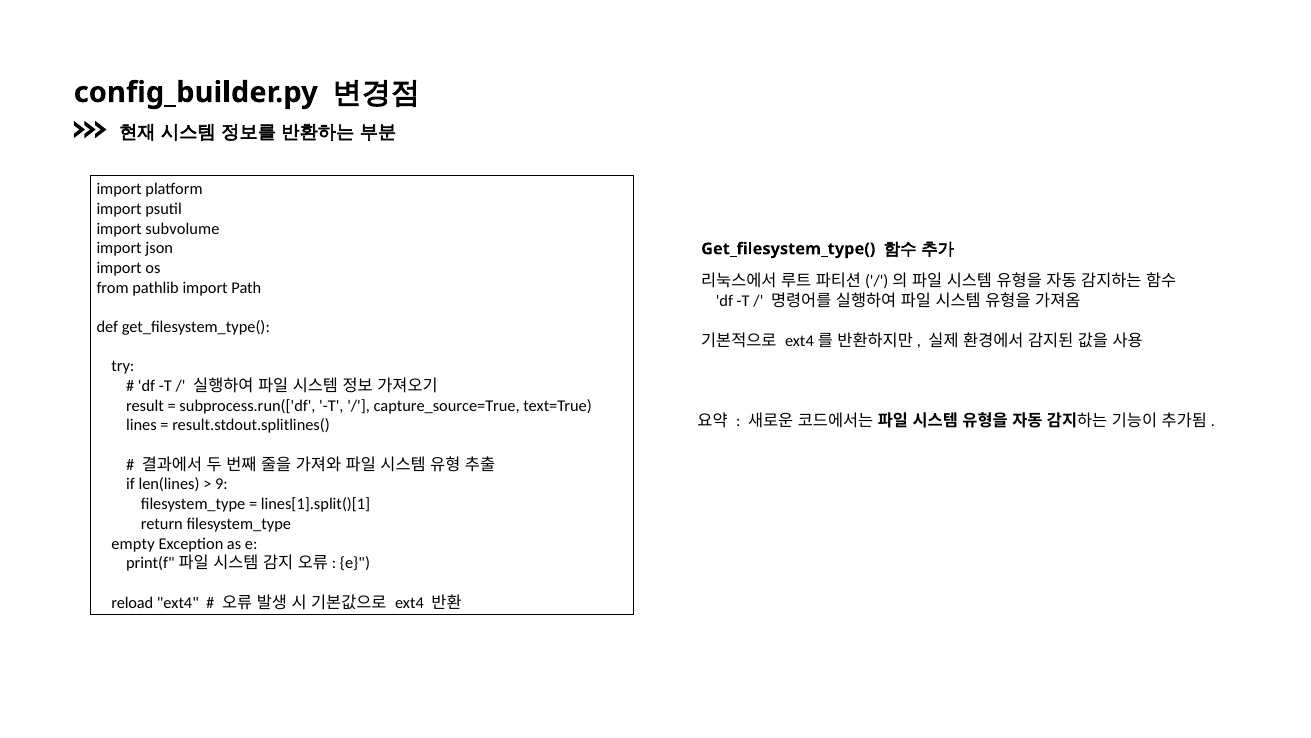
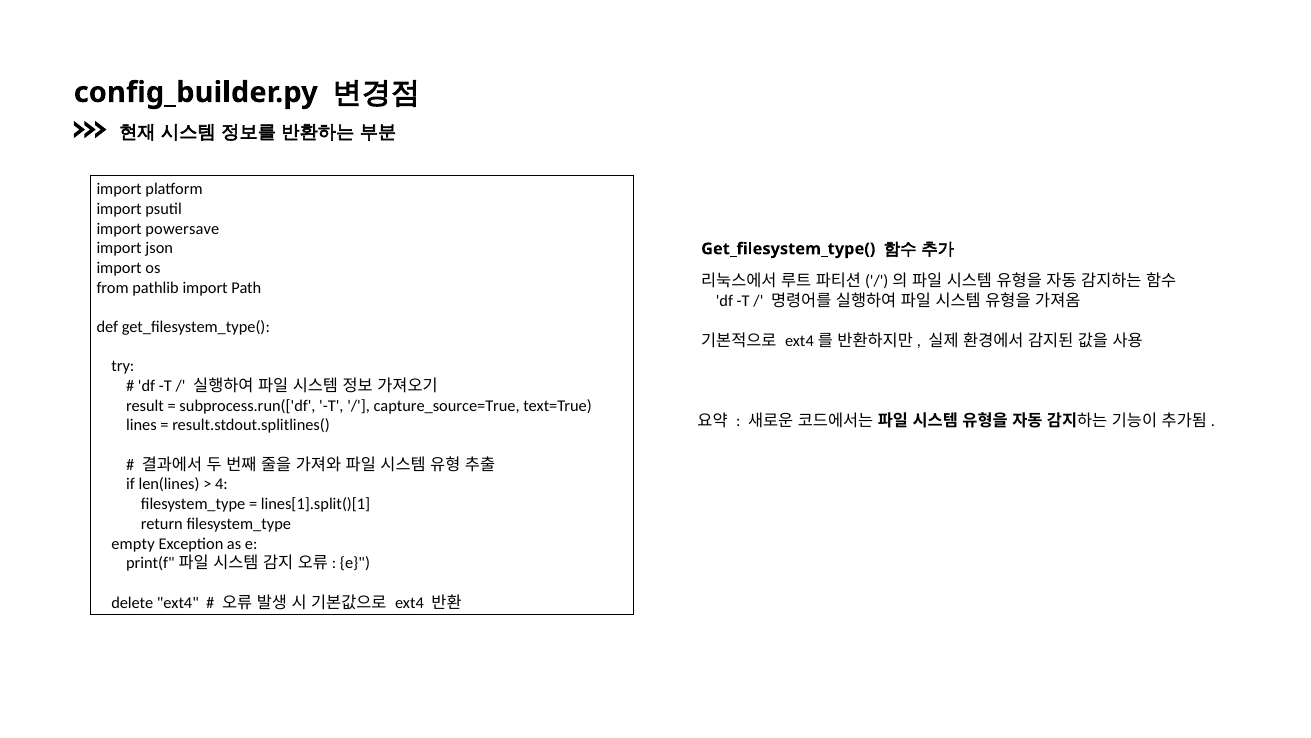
subvolume: subvolume -> powersave (182, 229)
9: 9 -> 4 (221, 484)
reload: reload -> delete (132, 602)
